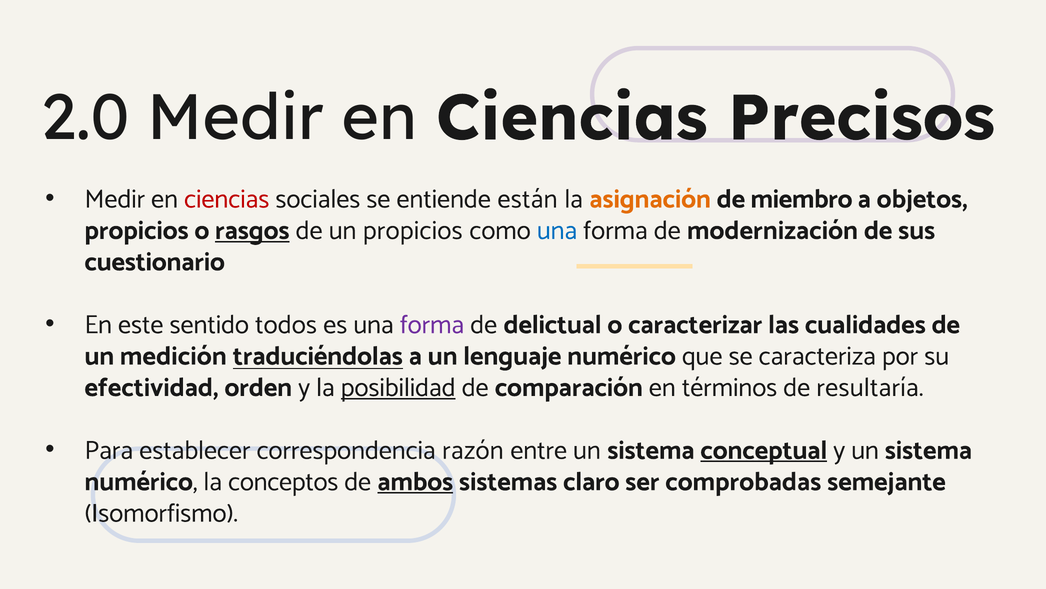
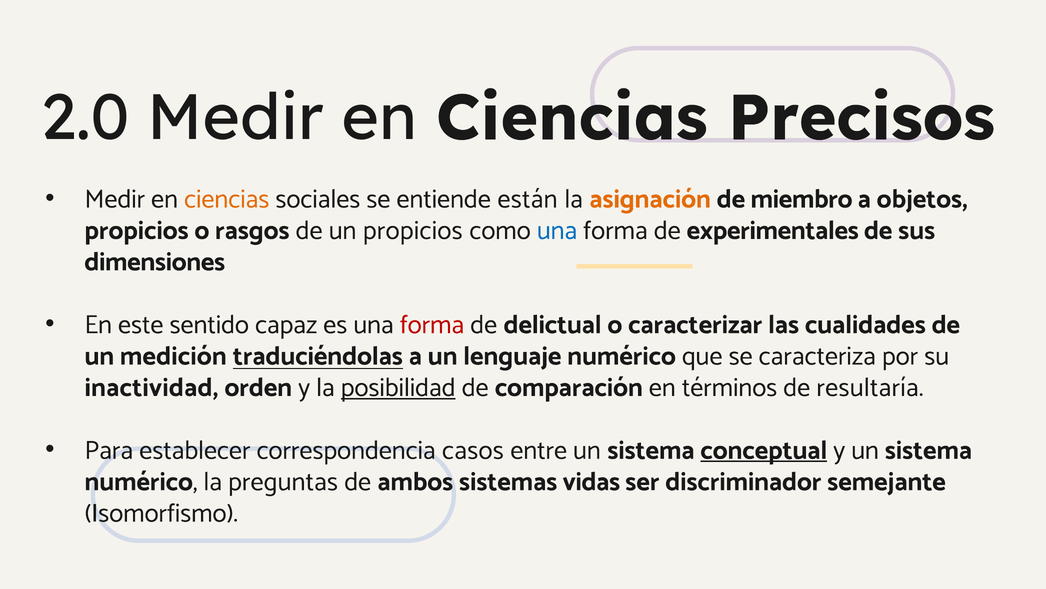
ciencias colour: red -> orange (227, 199)
rasgos underline: present -> none (252, 230)
modernización: modernización -> experimentales (773, 230)
cuestionario: cuestionario -> dimensiones (155, 261)
todos: todos -> capaz (286, 324)
forma colour: purple -> red (432, 324)
efectividad: efectividad -> inactividad (151, 387)
razón: razón -> casos (473, 450)
conceptos: conceptos -> preguntas (283, 481)
ambos underline: present -> none (415, 481)
claro: claro -> vidas (591, 481)
comprobadas: comprobadas -> discriminador (743, 481)
